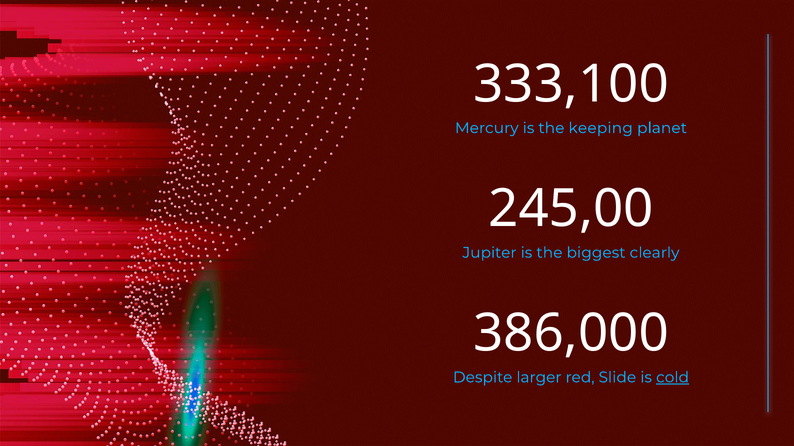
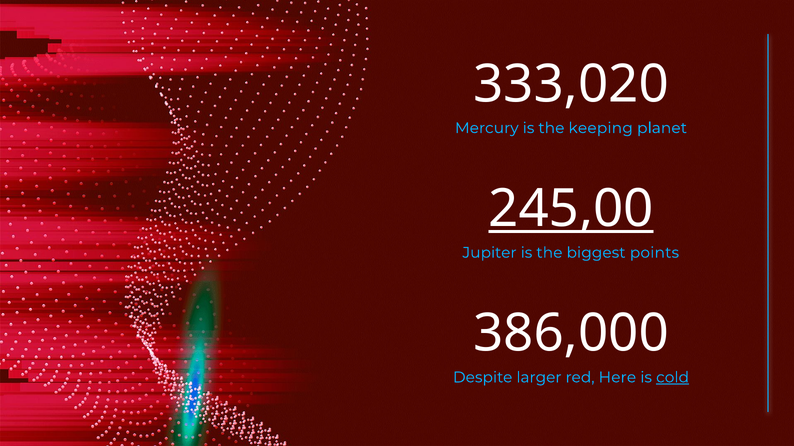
333,100: 333,100 -> 333,020 (571, 84)
245,00 underline: none -> present (571, 209)
clearly: clearly -> points (654, 253)
Slide: Slide -> Here (617, 378)
